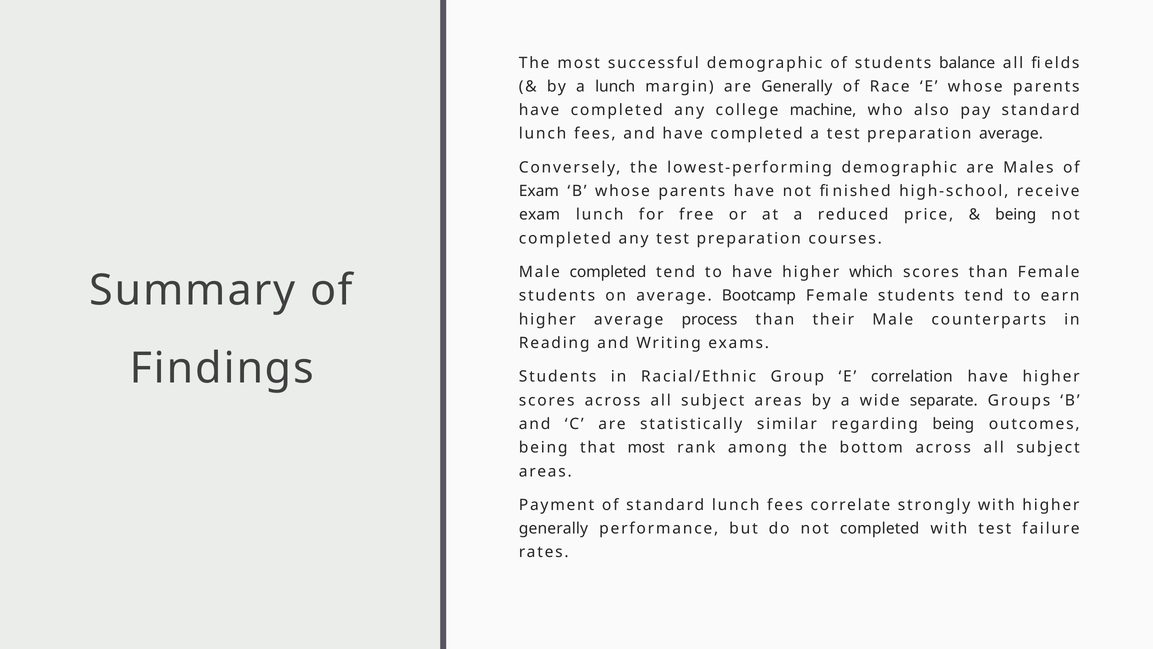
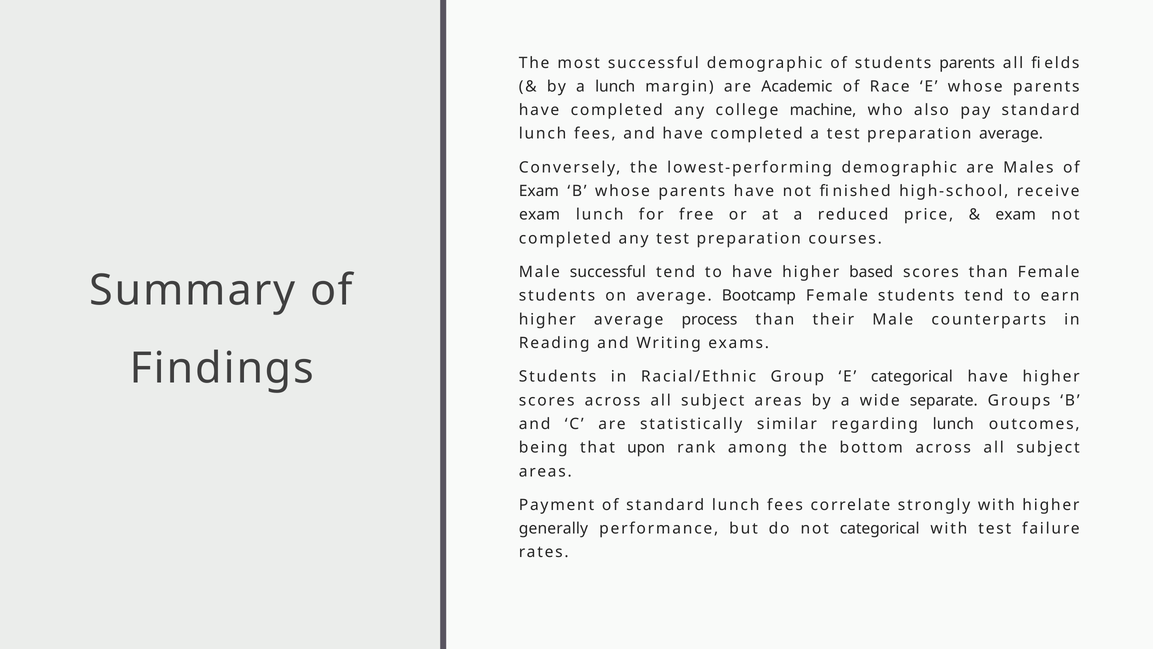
students balance: balance -> parents (967, 63)
are Generally: Generally -> Academic (797, 86)
being: being -> exam (1016, 215)
Male completed: completed -> successful (608, 272)
which: which -> based (871, 272)
E correlation: correlation -> categorical (912, 377)
regarding being: being -> lunch (953, 424)
that most: most -> upon (646, 447)
do not completed: completed -> categorical (880, 528)
